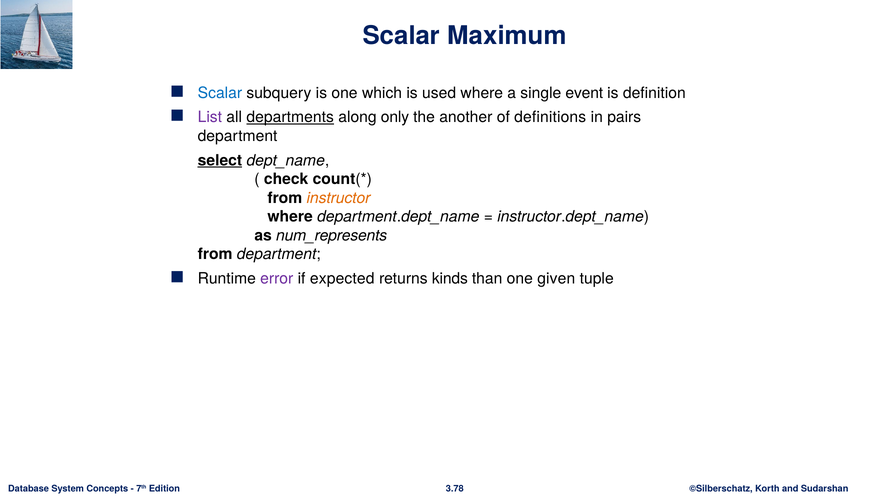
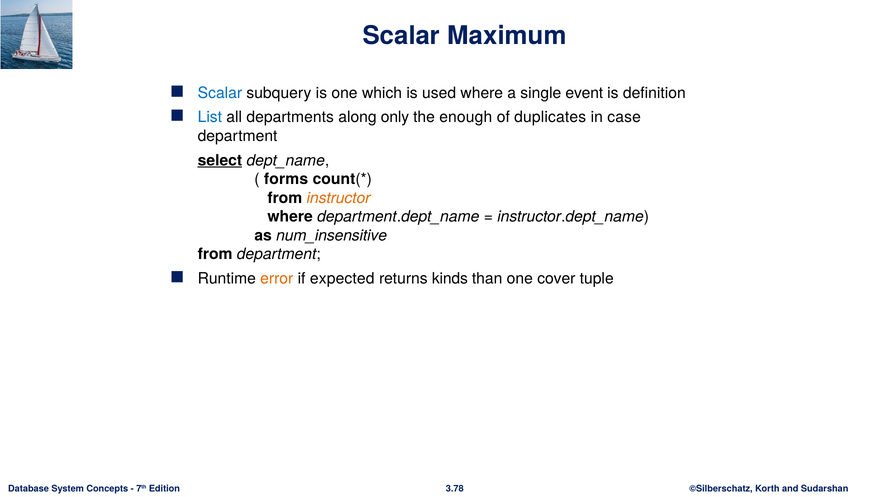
List colour: purple -> blue (210, 117)
departments underline: present -> none (290, 117)
another: another -> enough (466, 117)
definitions: definitions -> duplicates (550, 117)
pairs: pairs -> case (624, 117)
check: check -> forms (286, 179)
num_represents: num_represents -> num_insensitive (332, 236)
error colour: purple -> orange (277, 279)
given: given -> cover (556, 279)
